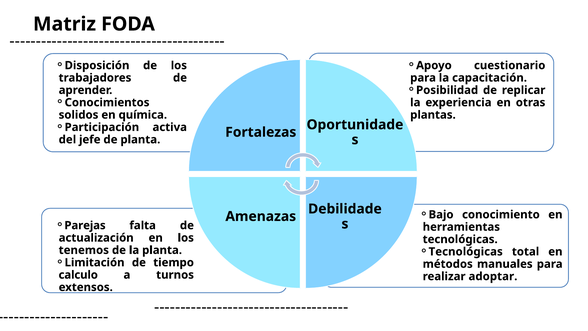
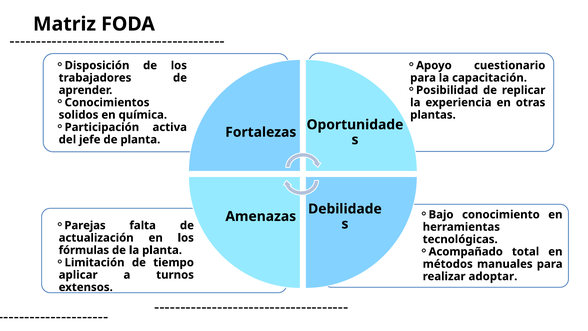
Tecnológicas: Tecnológicas -> Acompañado (466, 251)
tenemos: tenemos -> fórmulas (84, 250)
calculo: calculo -> aplicar (78, 275)
